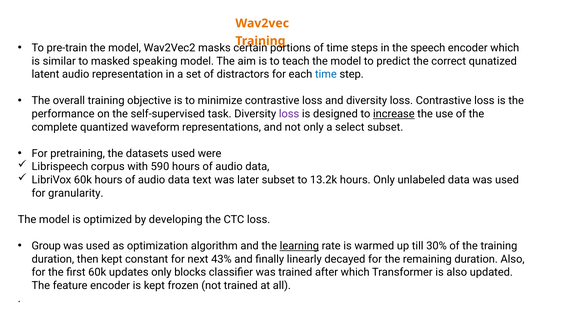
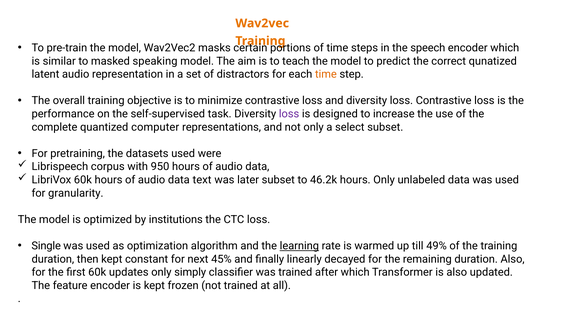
time colour: blue -> orange (326, 74)
increase underline: present -> none (394, 114)
waveform: waveform -> computer (155, 127)
590: 590 -> 950 (160, 167)
13.2k: 13.2k -> 46.2k (324, 180)
developing: developing -> institutions (176, 220)
Group: Group -> Single (46, 246)
30%: 30% -> 49% (436, 246)
43%: 43% -> 45% (221, 260)
blocks: blocks -> simply (190, 273)
